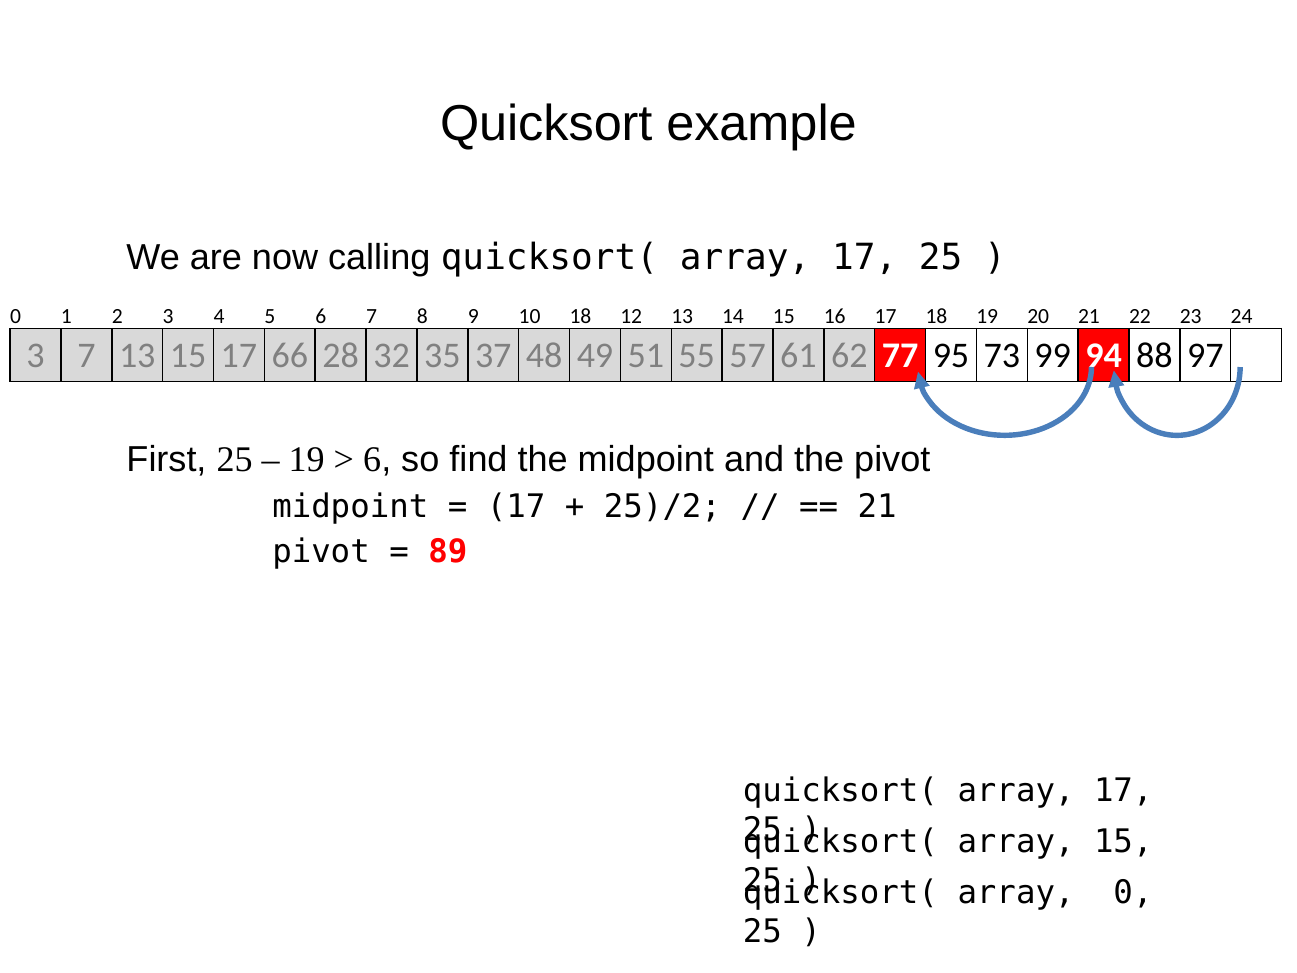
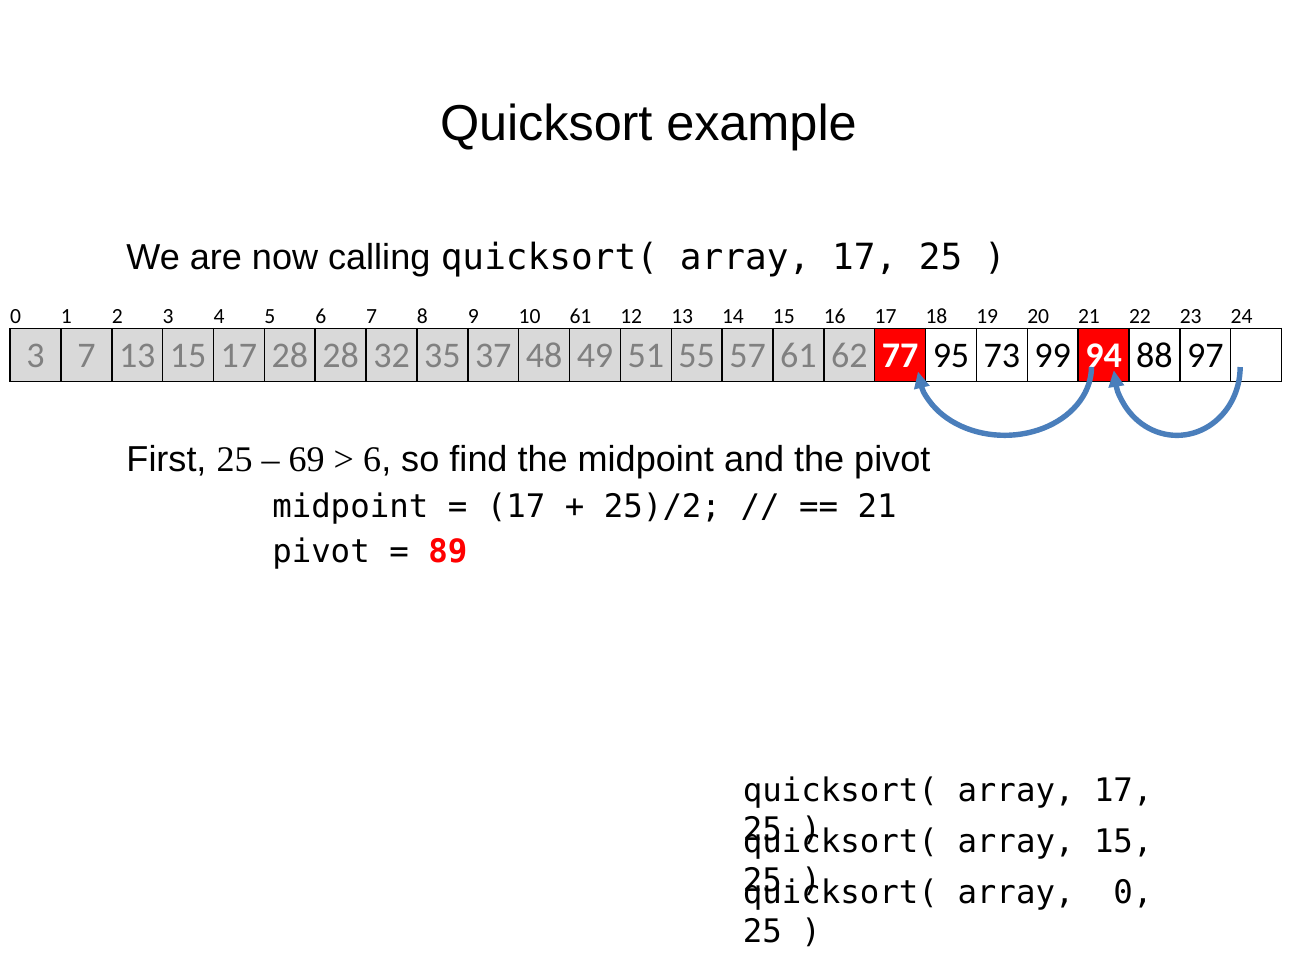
10 18: 18 -> 61 (580, 316)
17 66: 66 -> 28 (290, 355)
19: 19 -> 69 (307, 459)
